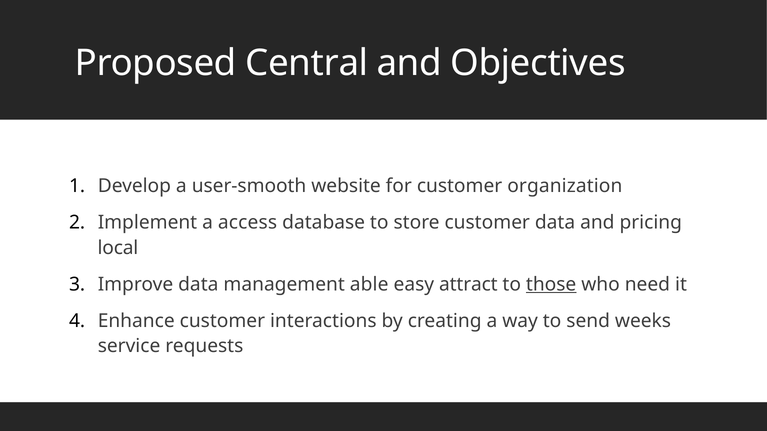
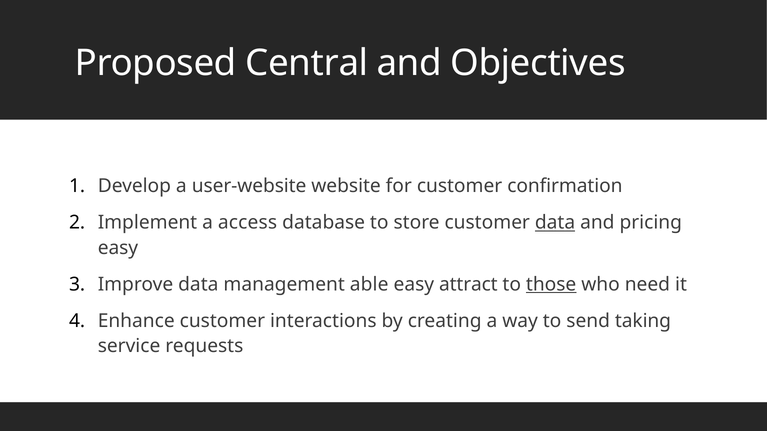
user-smooth: user-smooth -> user-website (249, 186)
organization: organization -> confirmation (565, 186)
data underline: none -> present (555, 223)
local: local -> easy (118, 248)
weeks: weeks -> taking (643, 321)
